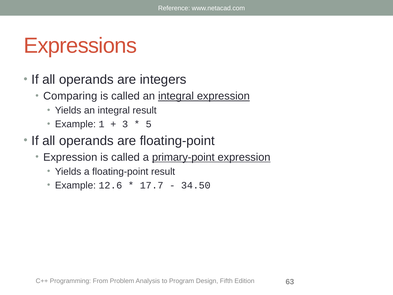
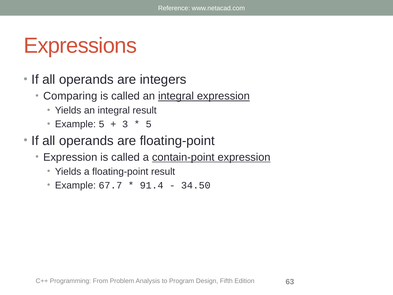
Example 1: 1 -> 5 (102, 124)
primary-point: primary-point -> contain-point (183, 157)
12.6: 12.6 -> 67.7 (110, 185)
17.7: 17.7 -> 91.4 (152, 185)
